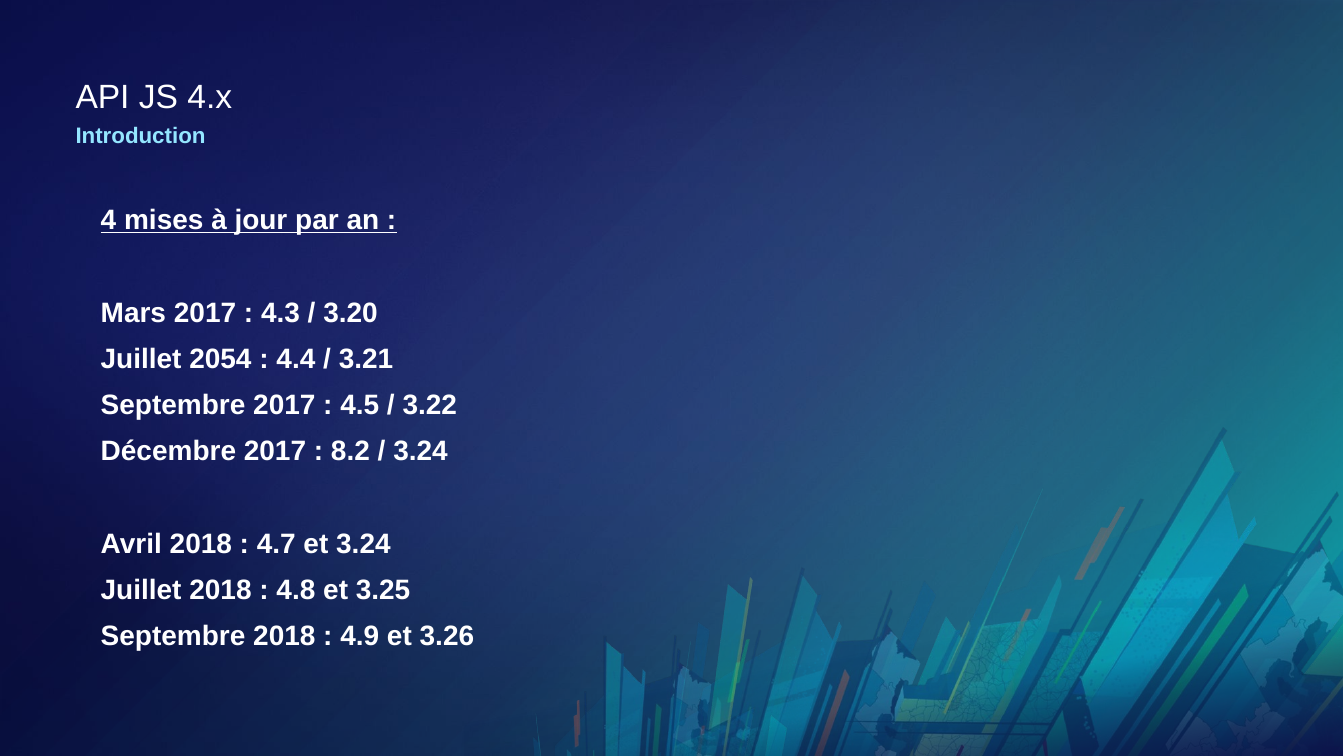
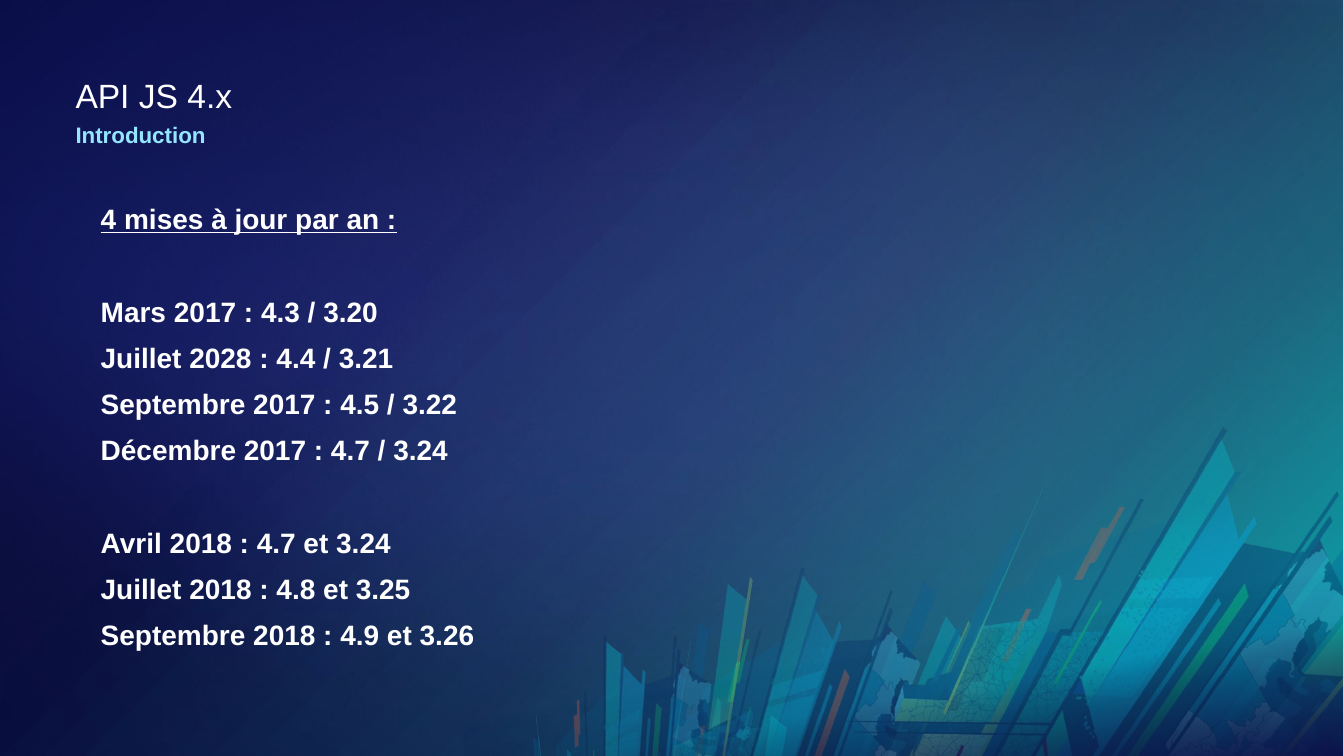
2054: 2054 -> 2028 (220, 359)
8.2: 8.2 -> 4.7 (350, 451)
